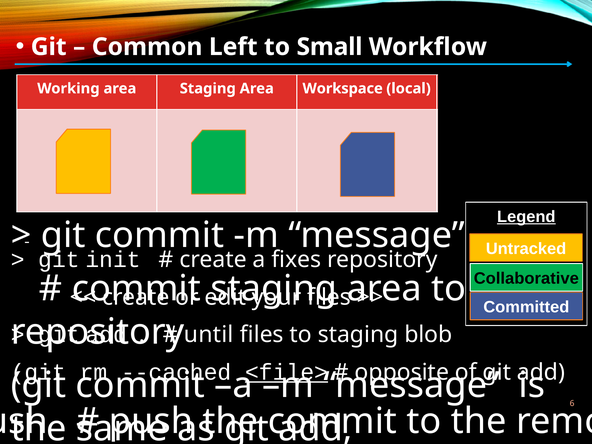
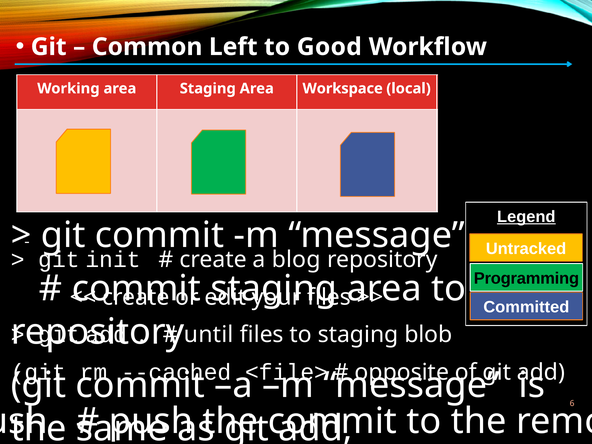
Small: Small -> Good (329, 47)
fixes: fixes -> blog (296, 260)
Collaborative: Collaborative -> Programming (526, 278)
<file> underline: present -> none (287, 372)
